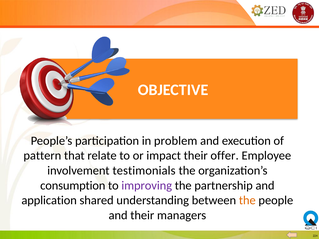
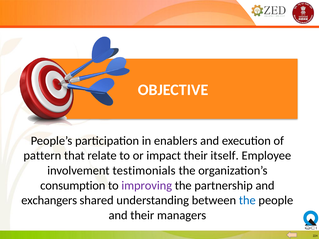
problem: problem -> enablers (176, 141)
offer: offer -> itself (225, 156)
application: application -> exchangers (49, 201)
the colour: orange -> blue (247, 201)
